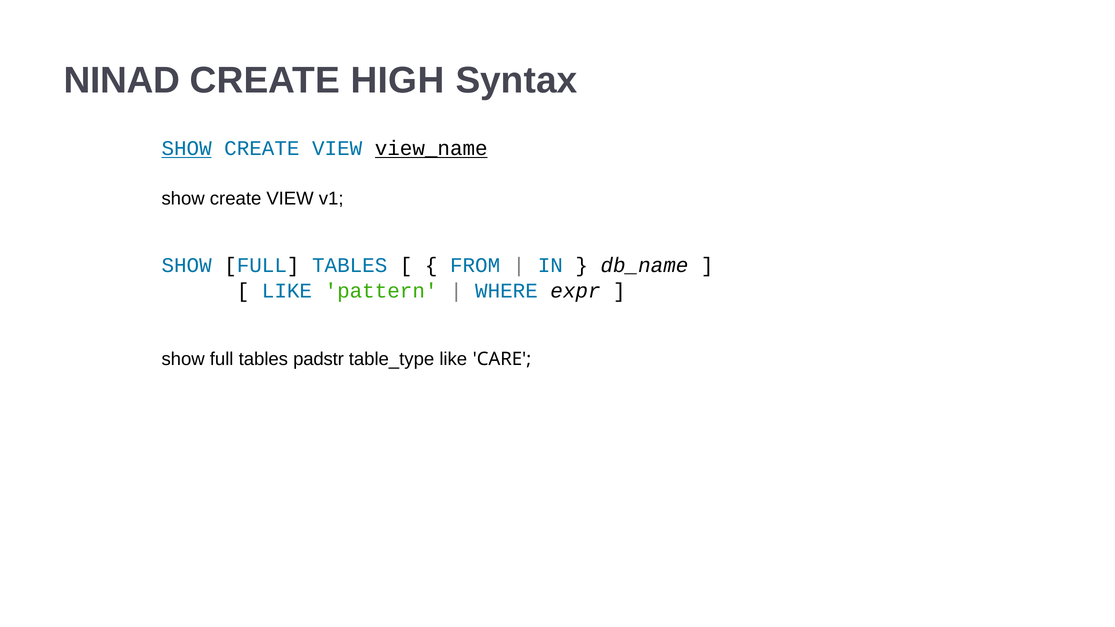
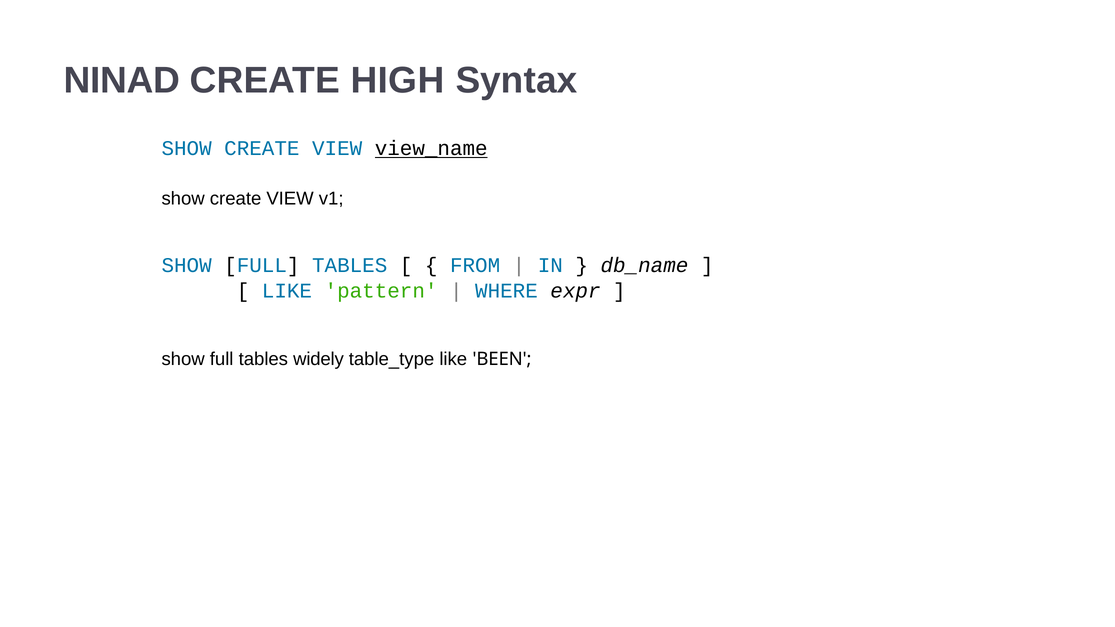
SHOW underline: present -> none (187, 148)
padstr: padstr -> widely (319, 359)
CARE: CARE -> BEEN (502, 359)
